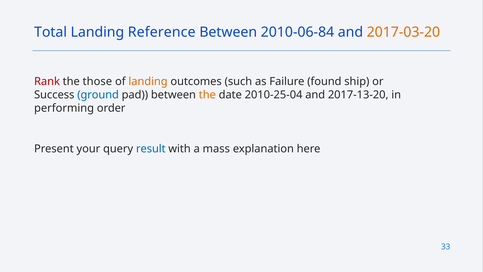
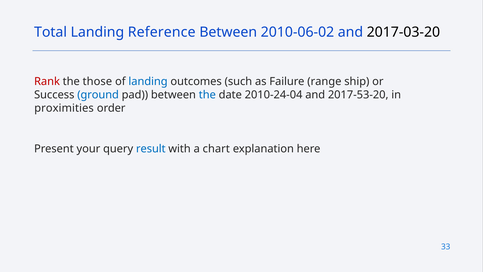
2010-06-84: 2010-06-84 -> 2010-06-02 (297, 32)
2017-03-20 colour: orange -> black (403, 32)
landing colour: orange -> blue (148, 82)
found: found -> range (324, 82)
the colour: orange -> blue (207, 95)
2010-25-04: 2010-25-04 -> 2010-24-04 (274, 95)
2017-13-20: 2017-13-20 -> 2017-53-20 (358, 95)
performing: performing -> proximities (64, 108)
mass: mass -> chart (216, 149)
